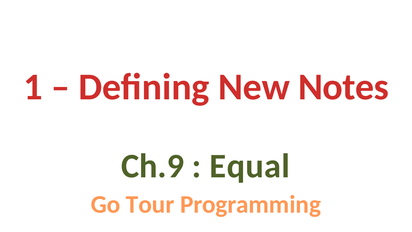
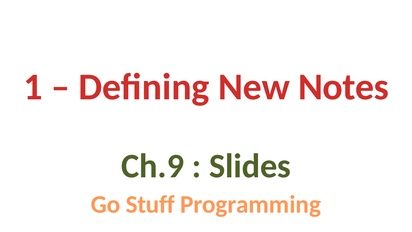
Equal: Equal -> Slides (250, 166)
Tour: Tour -> Stuff (150, 204)
